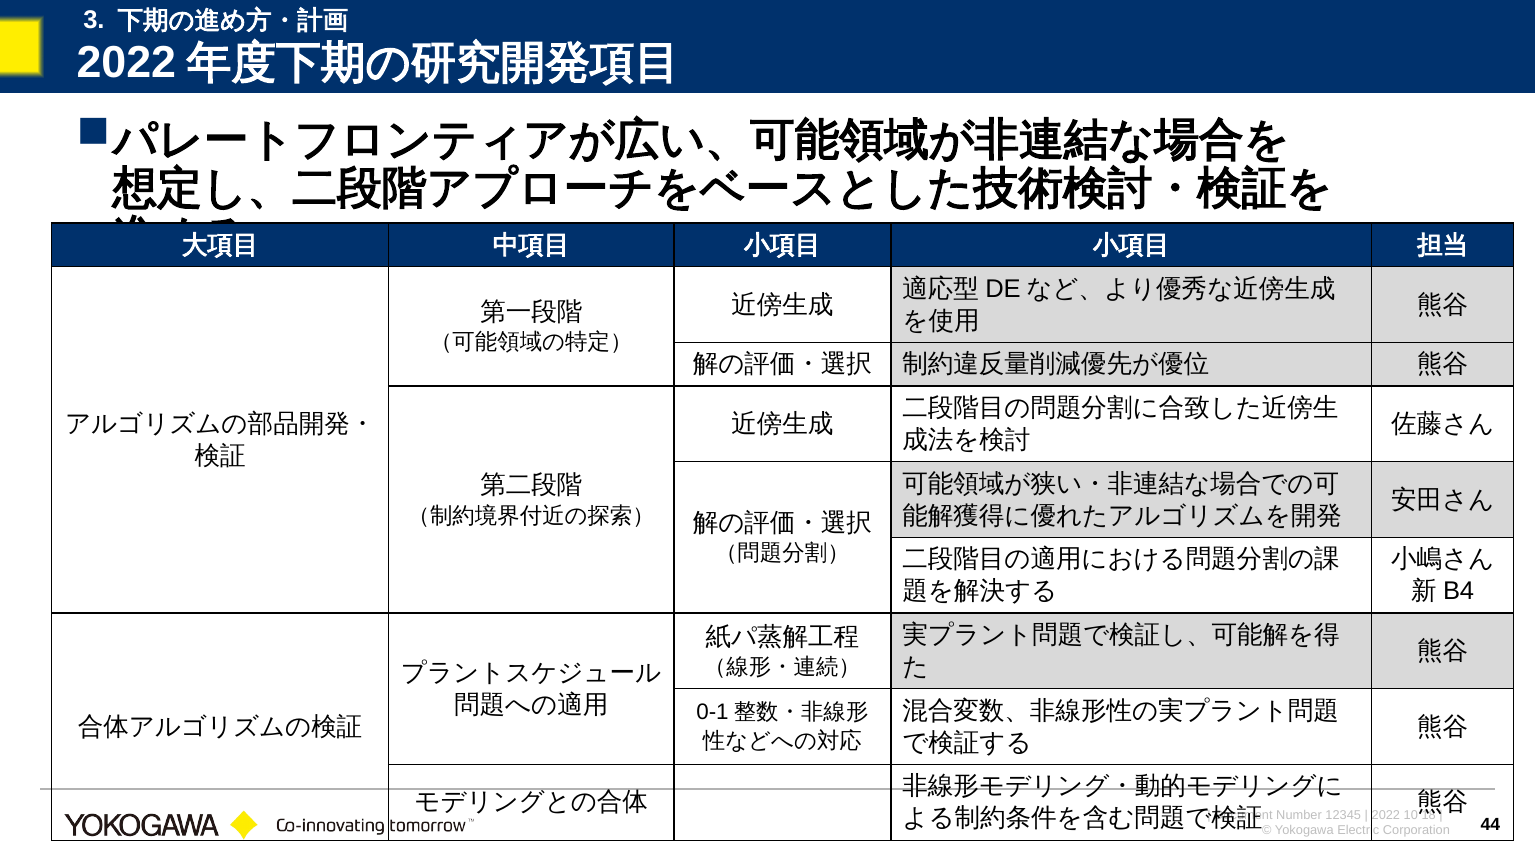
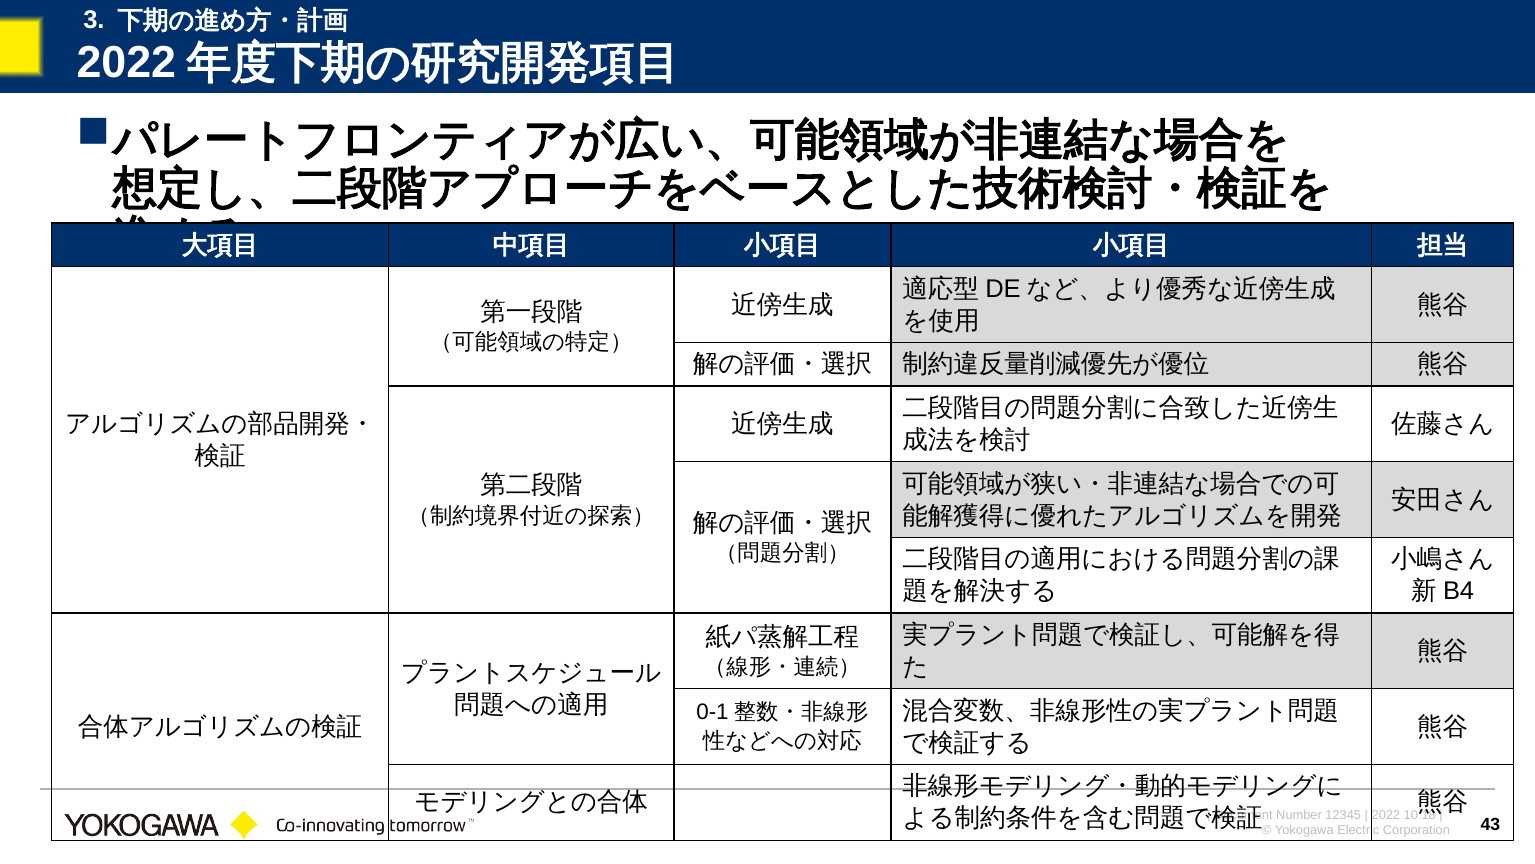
44: 44 -> 43 (1490, 824)
